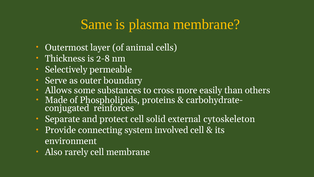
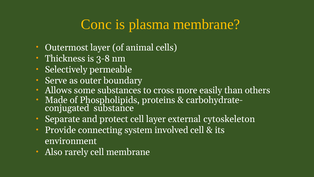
Same: Same -> Conc (96, 24)
2-8: 2-8 -> 3-8 (103, 58)
reinforces: reinforces -> substance (114, 108)
cell solid: solid -> layer (156, 119)
